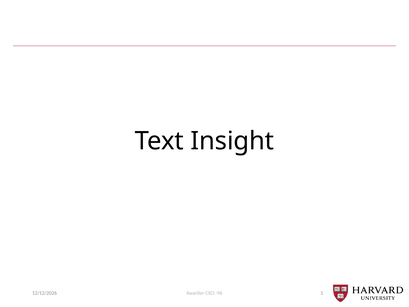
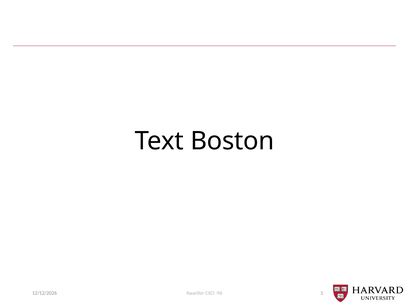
Insight: Insight -> Boston (232, 141)
